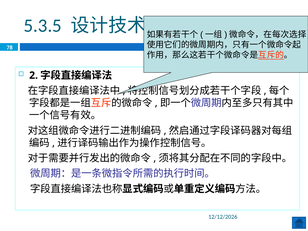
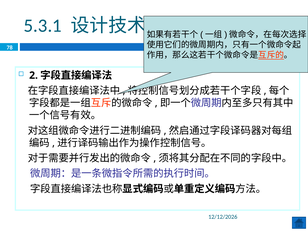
5.3.5: 5.3.5 -> 5.3.1 (43, 26)
